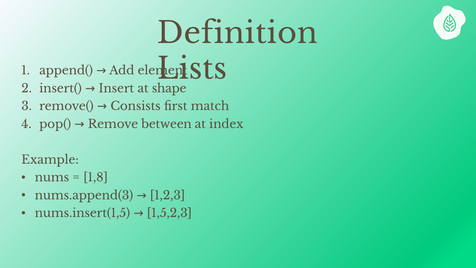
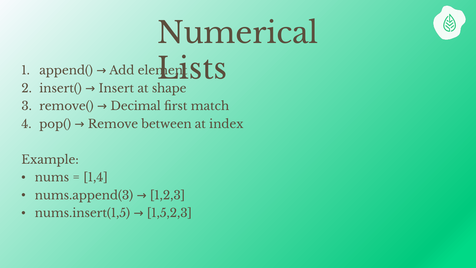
Definition: Definition -> Numerical (238, 33)
Consists: Consists -> Decimal (136, 106)
1,8: 1,8 -> 1,4 (96, 177)
